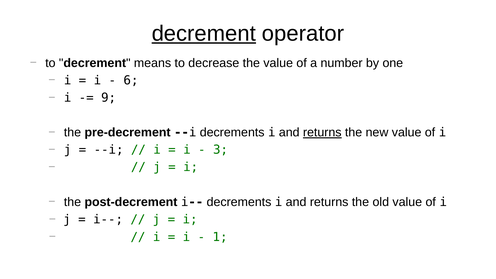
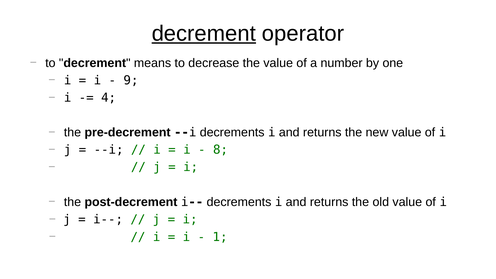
6: 6 -> 9 (131, 80)
9: 9 -> 4 (109, 98)
returns underline: present -> none (322, 132)
3: 3 -> 8 (220, 150)
